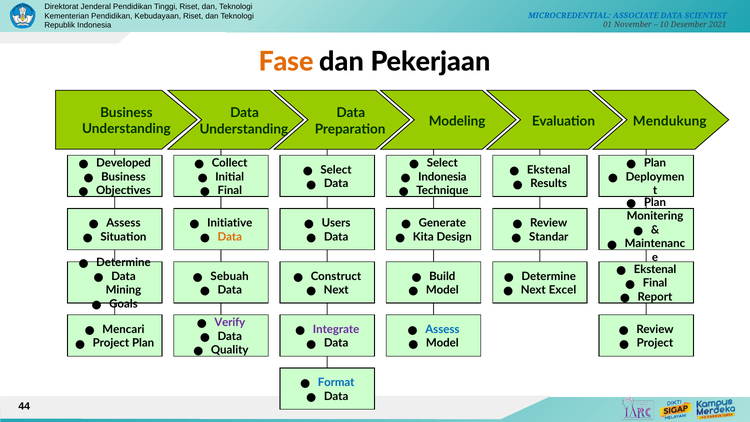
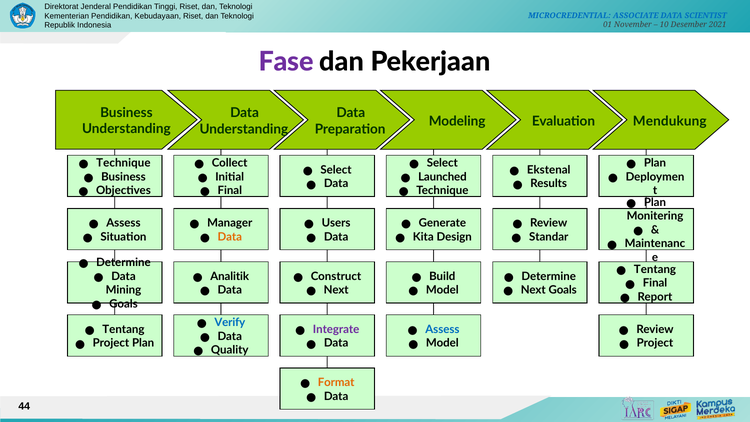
Fase colour: orange -> purple (286, 62)
Developed: Developed -> Technique (123, 163)
Indonesia: Indonesia -> Launched (442, 177)
Initiative: Initiative -> Manager (230, 223)
Ekstenal: Ekstenal -> Tentang (655, 269)
Sebuah: Sebuah -> Analitik (230, 276)
Next Excel: Excel -> Goals (563, 290)
Verify colour: purple -> blue (230, 322)
Mencari: Mencari -> Tentang (123, 329)
Format colour: blue -> orange (336, 382)
